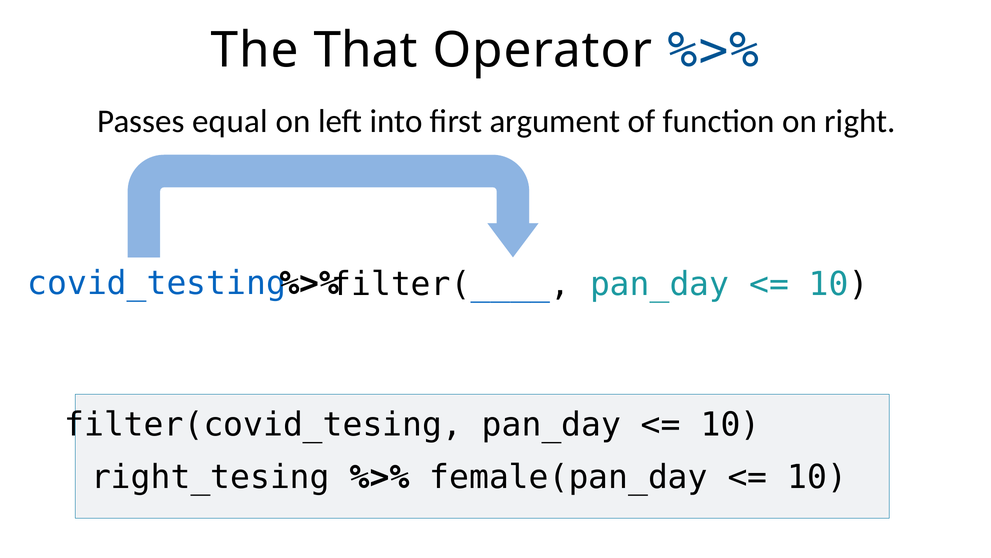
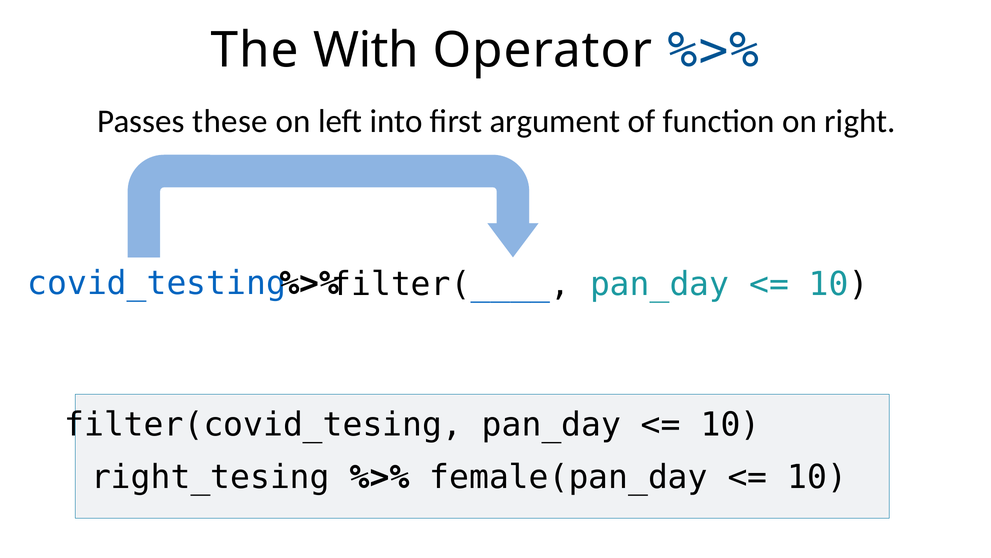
That: That -> With (366, 50)
equal: equal -> these (230, 121)
